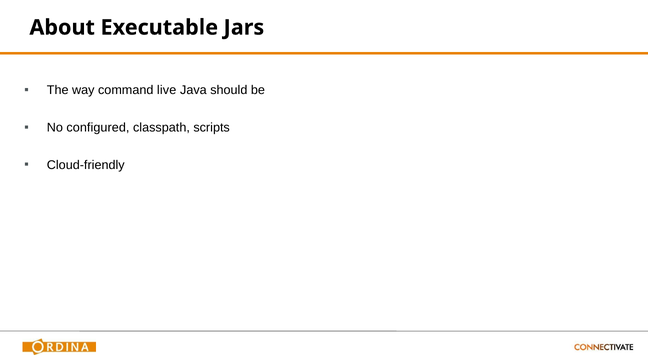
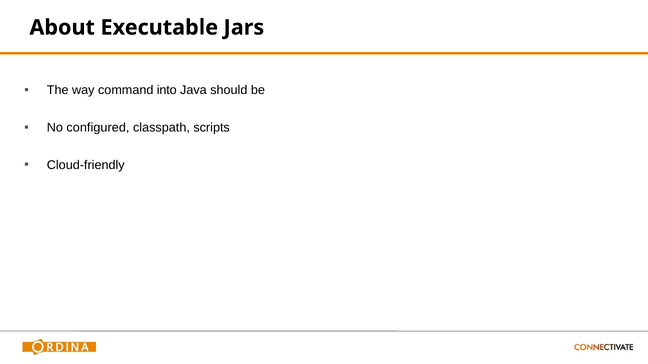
live: live -> into (167, 90)
